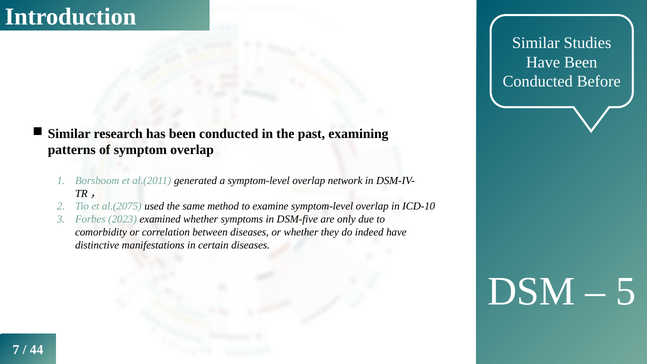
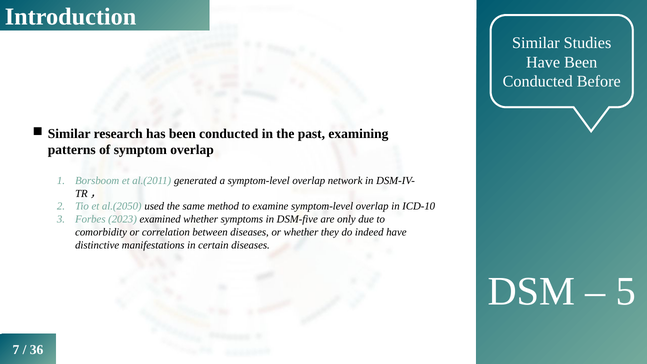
al.(2075: al.(2075 -> al.(2050 (122, 206)
44: 44 -> 36 (37, 350)
